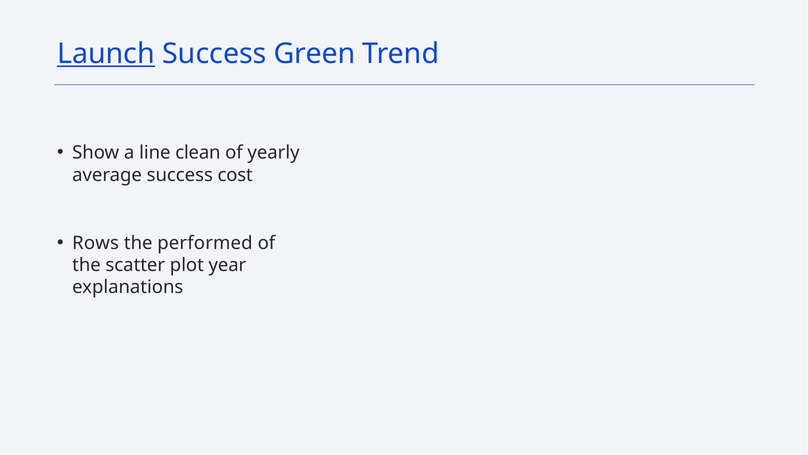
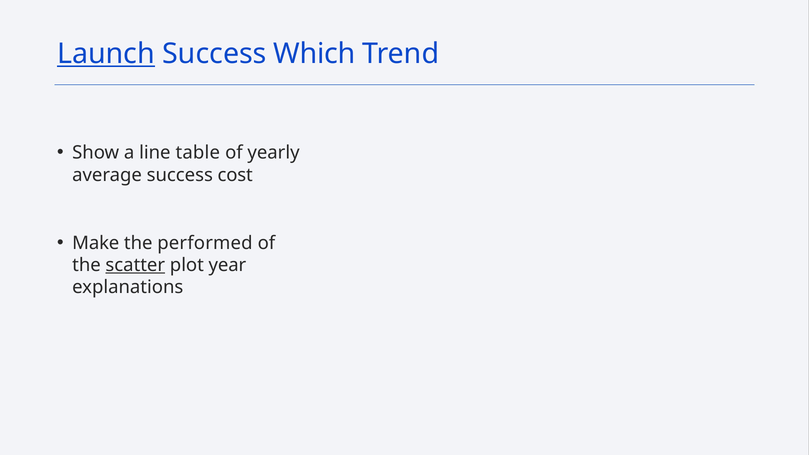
Green: Green -> Which (314, 54)
clean: clean -> table (198, 153)
Rows: Rows -> Make (96, 243)
scatter underline: none -> present (135, 265)
